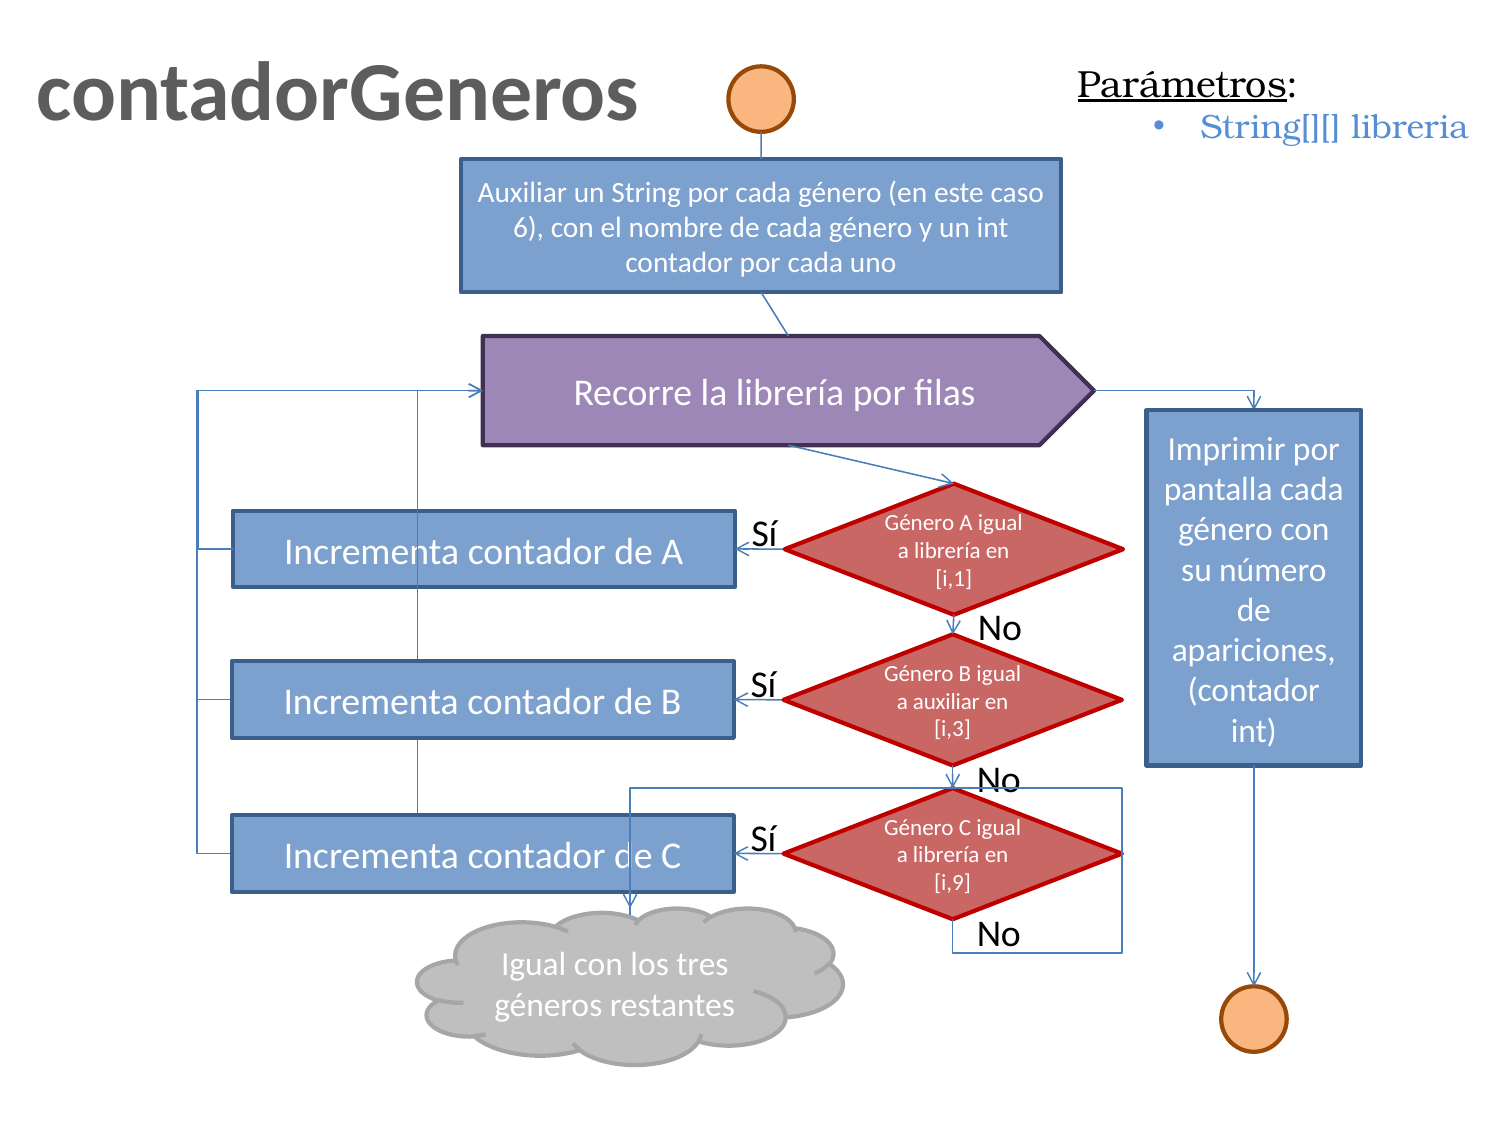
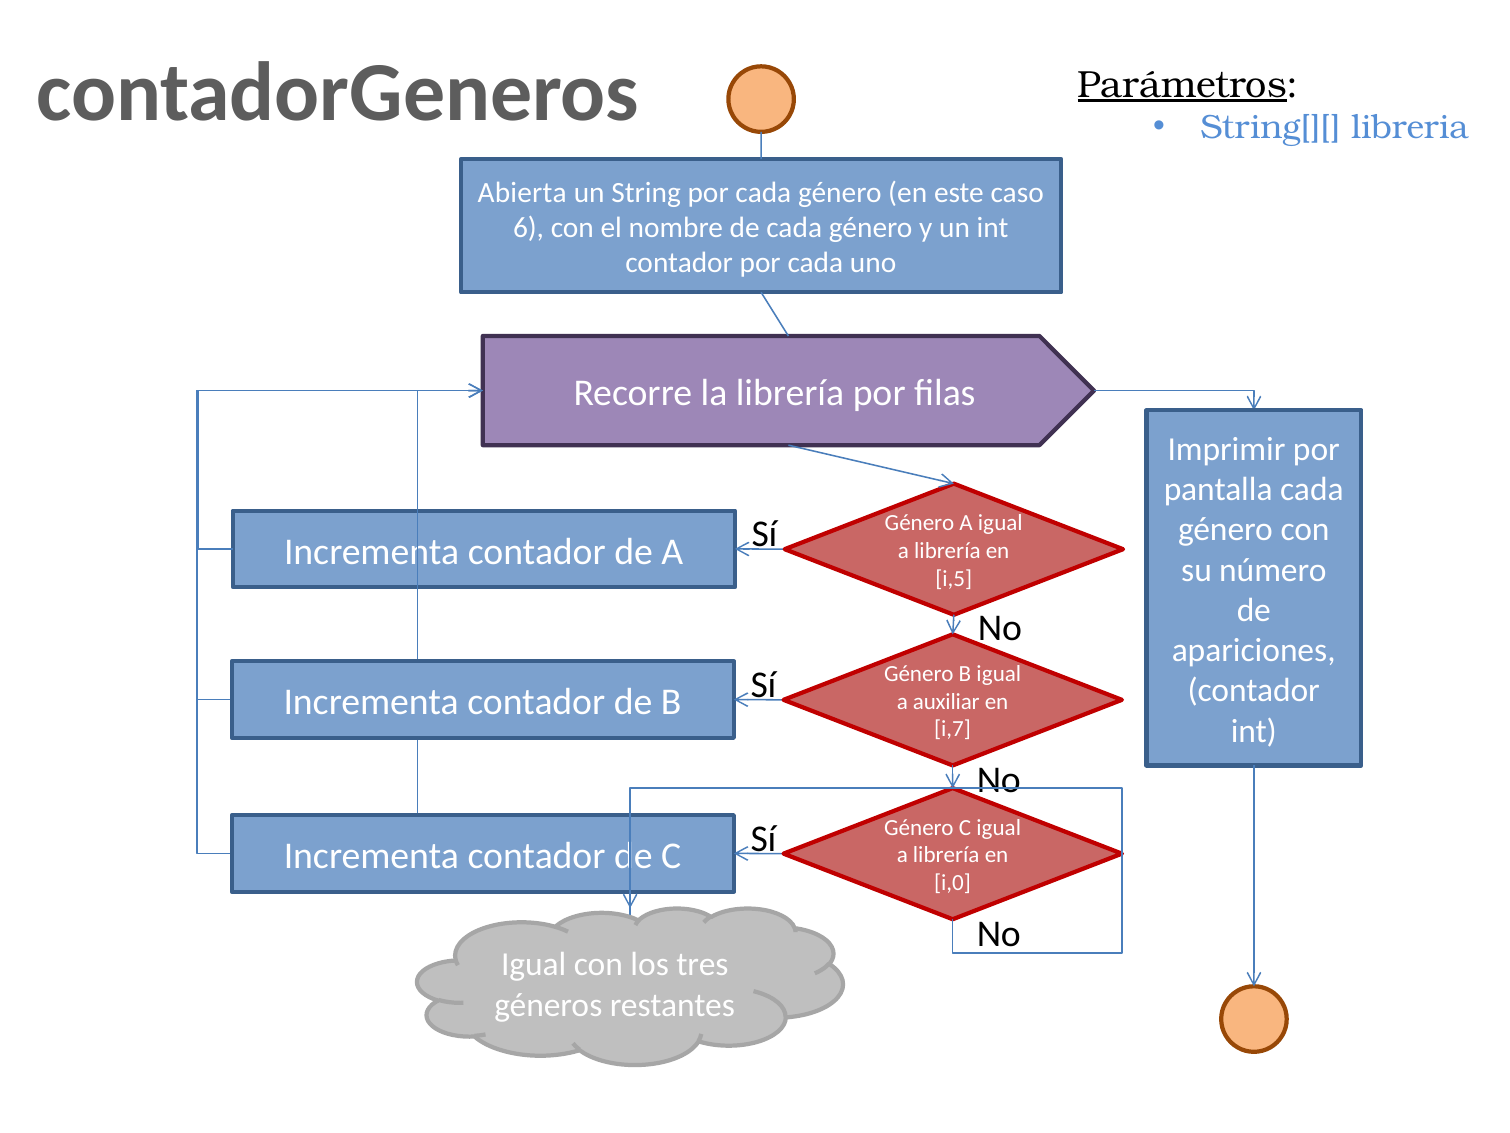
Auxiliar: Auxiliar -> Abierta (522, 192)
i,1: i,1 -> i,5 (954, 578)
i,3: i,3 -> i,7 (953, 729)
i,9: i,9 -> i,0 (953, 883)
